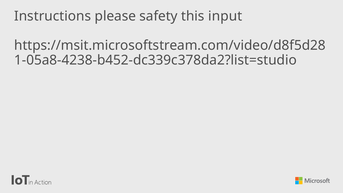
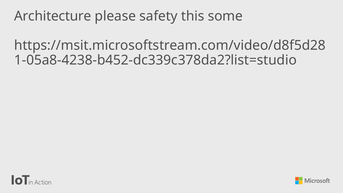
Instructions: Instructions -> Architecture (53, 16)
input: input -> some (225, 16)
